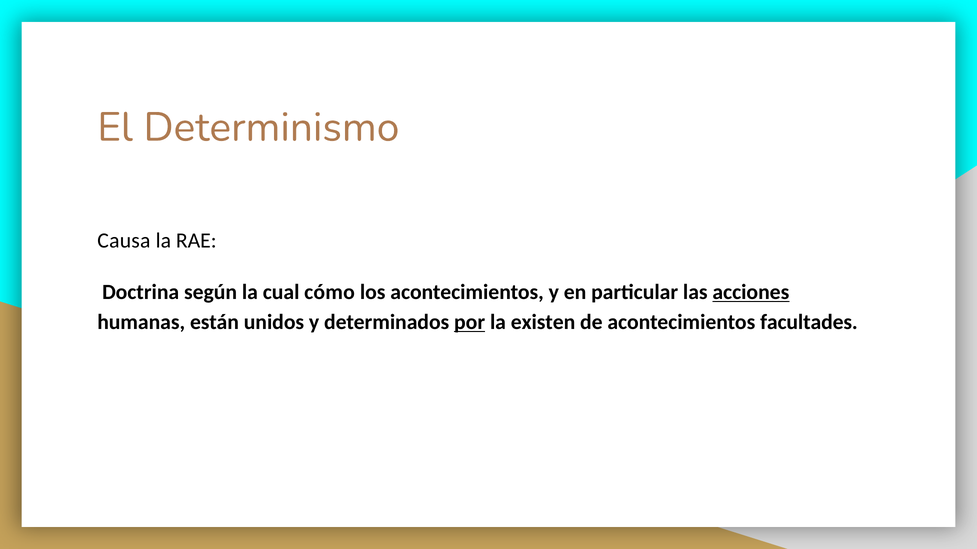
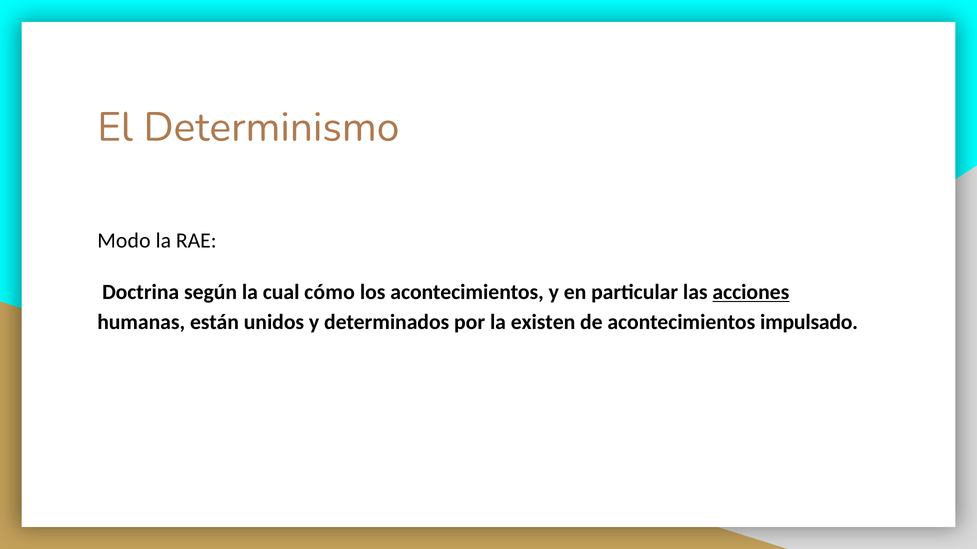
Causa: Causa -> Modo (124, 241)
por underline: present -> none (470, 322)
facultades: facultades -> impulsado (809, 322)
